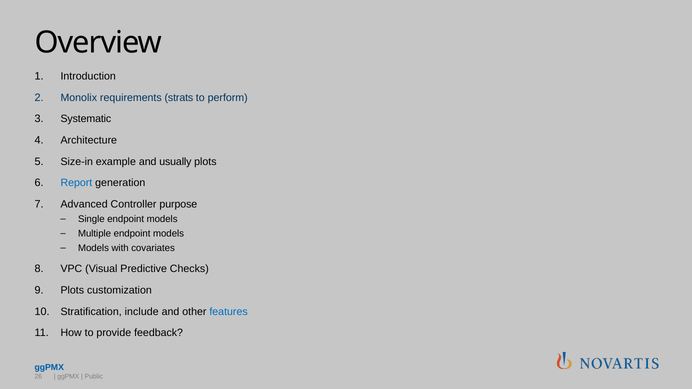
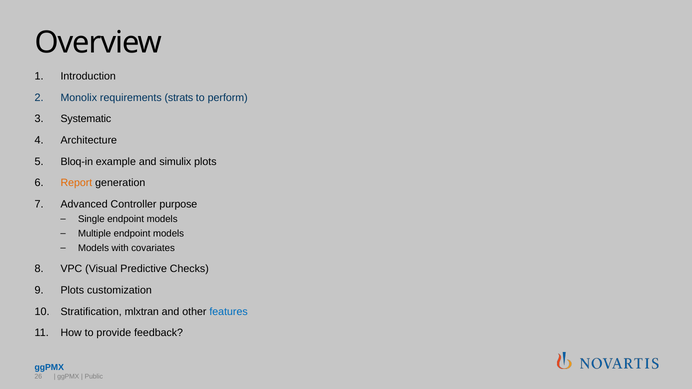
Size-in: Size-in -> Bloq-in (77, 162)
usually: usually -> simulix (175, 162)
Report colour: blue -> orange (76, 183)
include: include -> mlxtran (142, 312)
